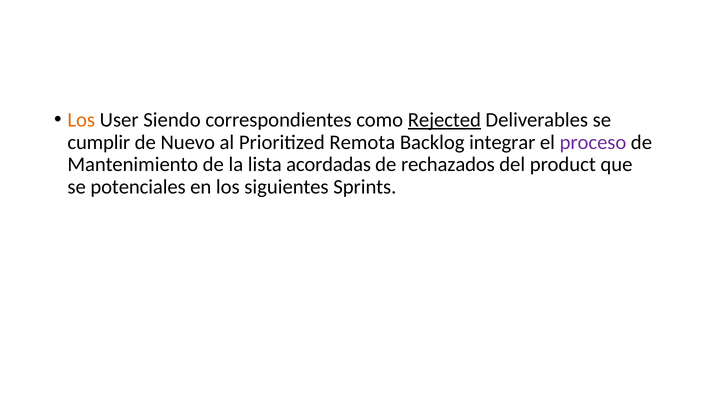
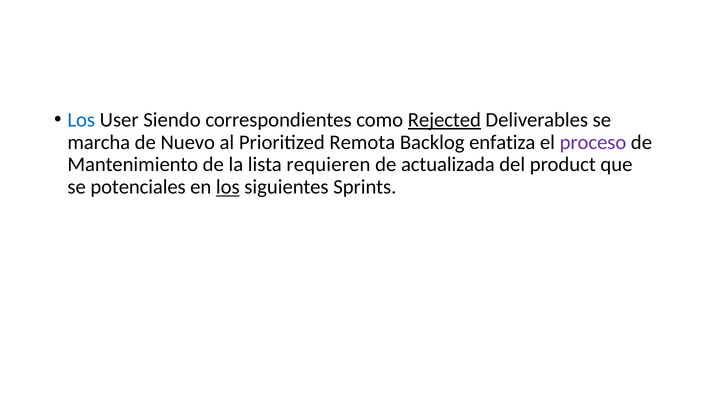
Los colour: orange -> blue (81, 120)
cumplir: cumplir -> marcha (99, 142)
integrar: integrar -> enfatiza (502, 142)
acordadas: acordadas -> requieren (328, 165)
rechazados: rechazados -> actualizada (448, 165)
los underline: none -> present (228, 187)
